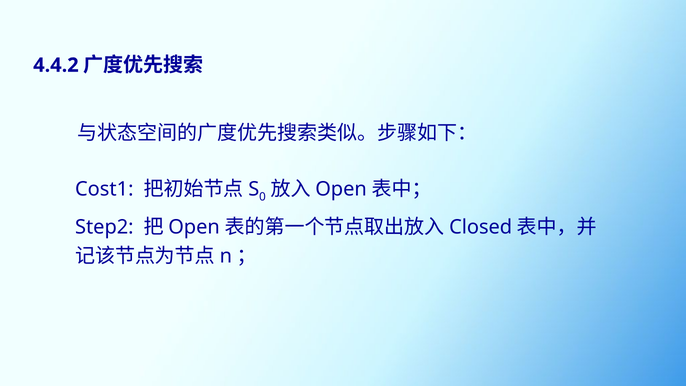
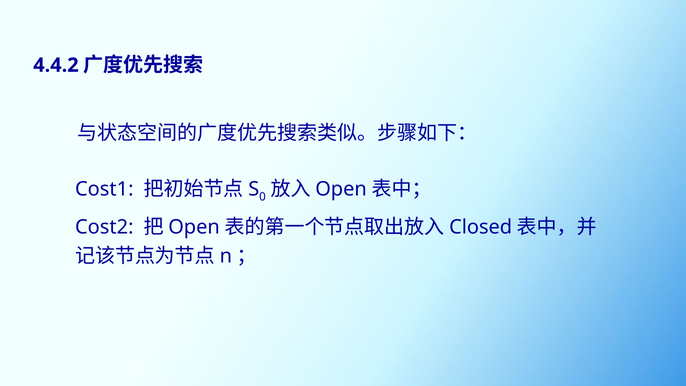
Step2: Step2 -> Cost2 (104, 227)
